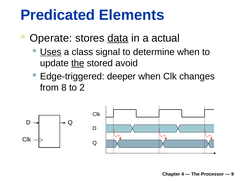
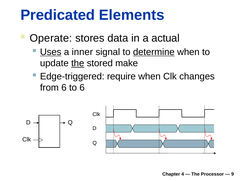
data underline: present -> none (118, 38)
class: class -> inner (82, 52)
determine underline: none -> present (154, 52)
avoid: avoid -> make (127, 63)
deeper: deeper -> require (121, 76)
from 8: 8 -> 6 (64, 88)
to 2: 2 -> 6 (82, 88)
